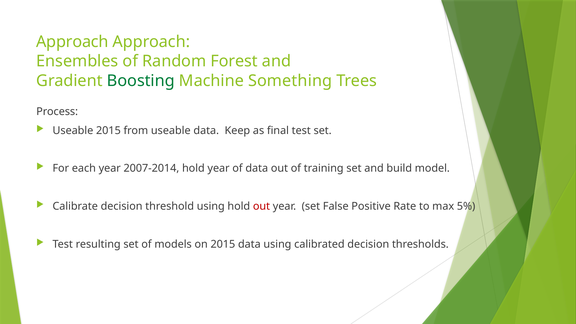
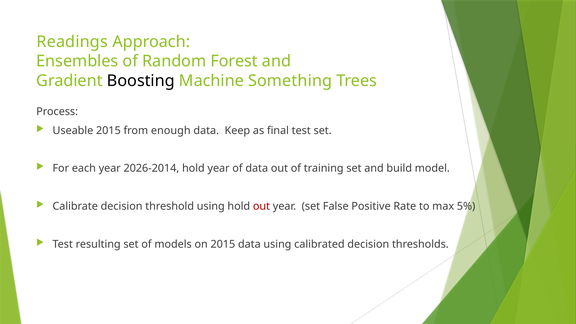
Approach: Approach -> Readings (72, 42)
Boosting colour: green -> black (141, 81)
from useable: useable -> enough (171, 130)
2007-2014: 2007-2014 -> 2026-2014 (151, 168)
